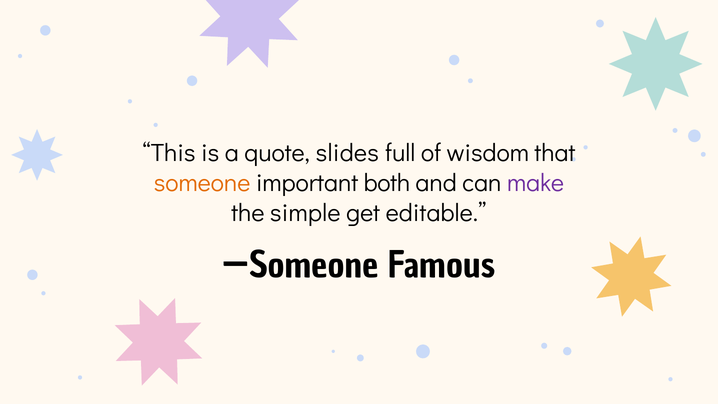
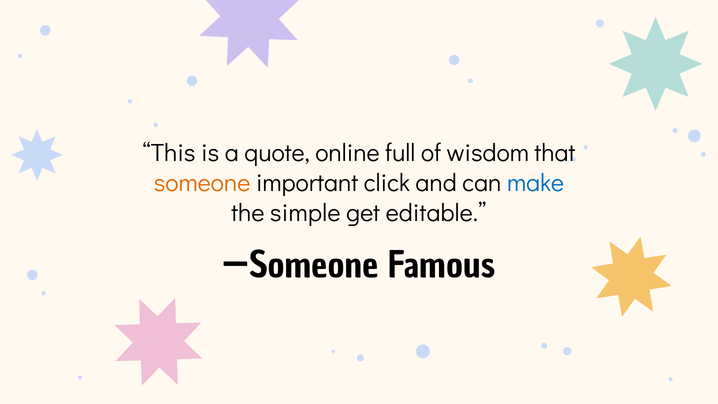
slides: slides -> online (347, 153)
both: both -> click (387, 183)
make colour: purple -> blue (536, 183)
